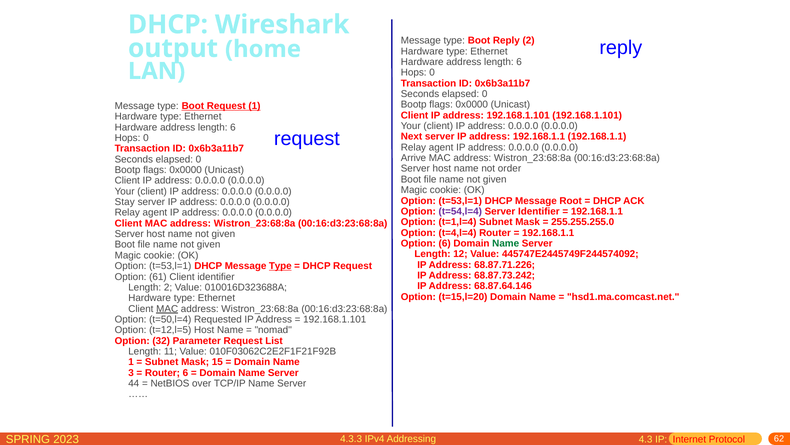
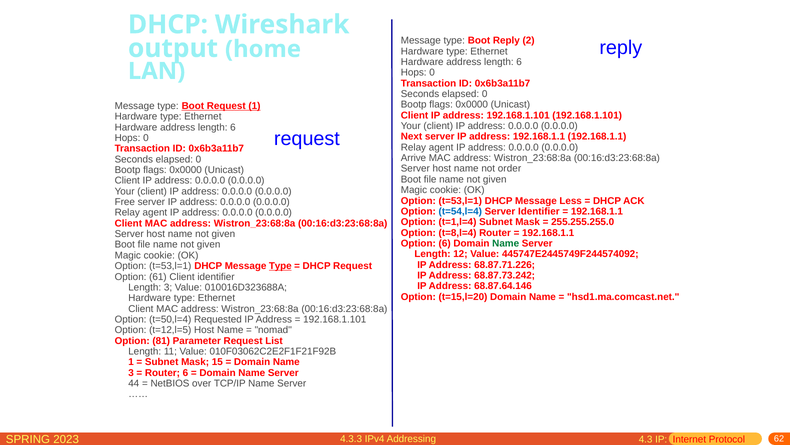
Root: Root -> Less (571, 200)
Stay: Stay -> Free (125, 202)
t=54,l=4 colour: purple -> blue (460, 211)
t=4,l=4: t=4,l=4 -> t=8,l=4 (458, 232)
Length 2: 2 -> 3 (168, 287)
MAC underline: present -> none (167, 308)
32: 32 -> 81 (161, 340)
